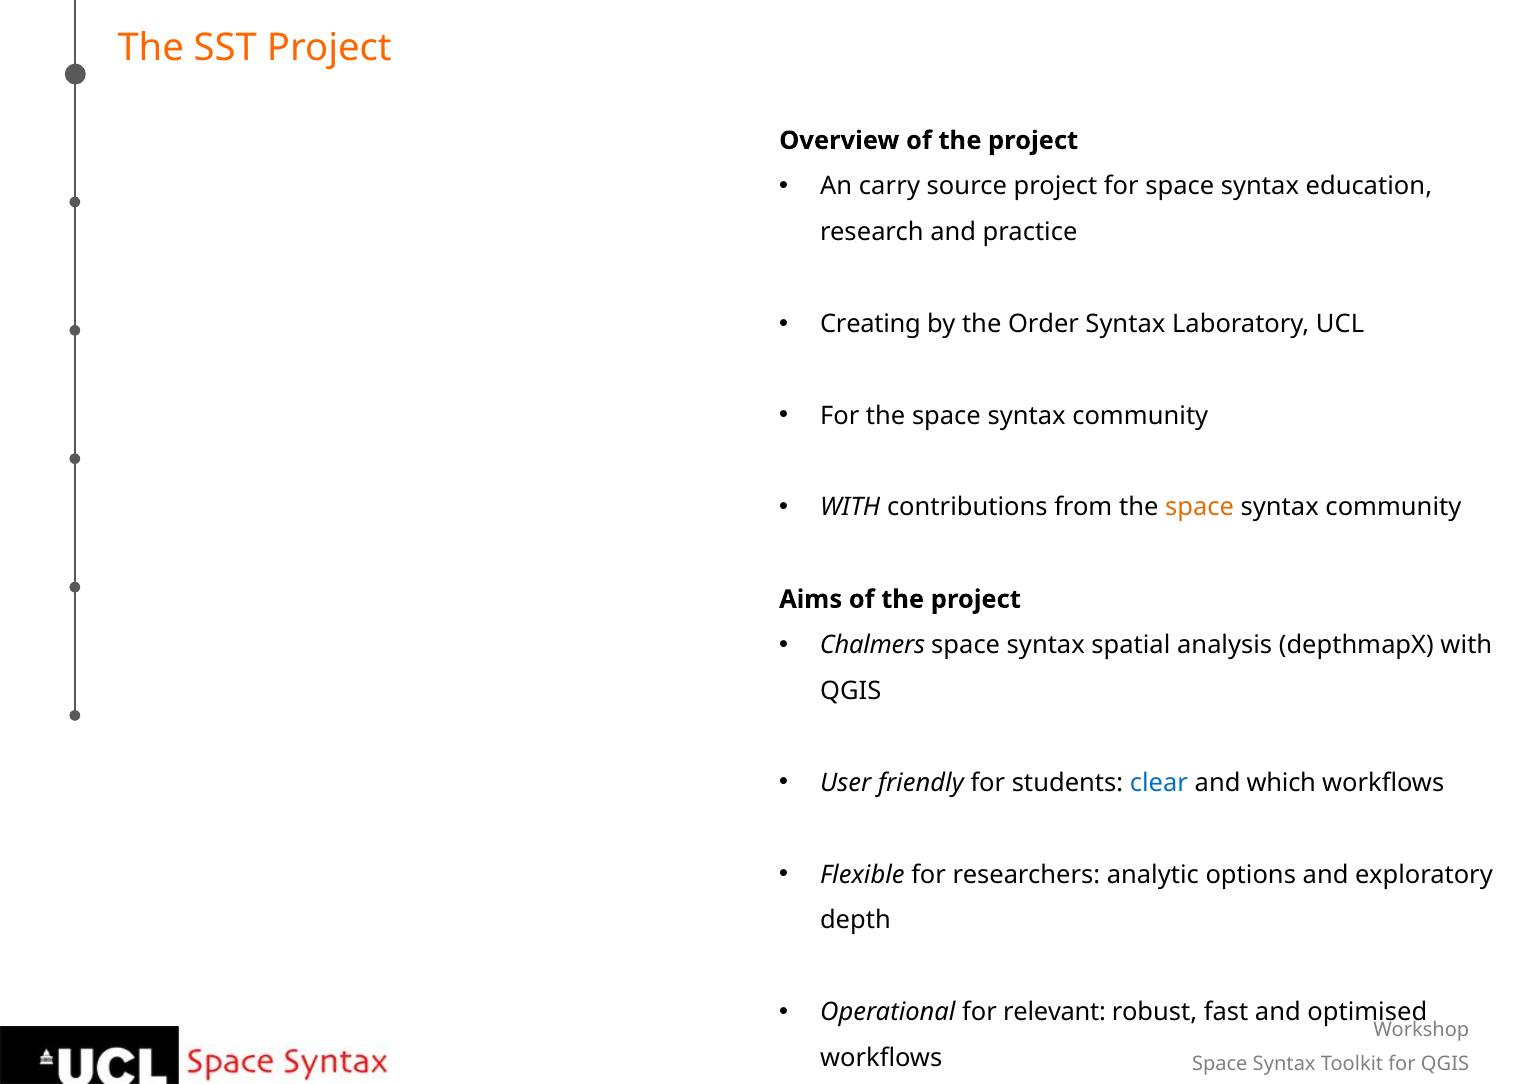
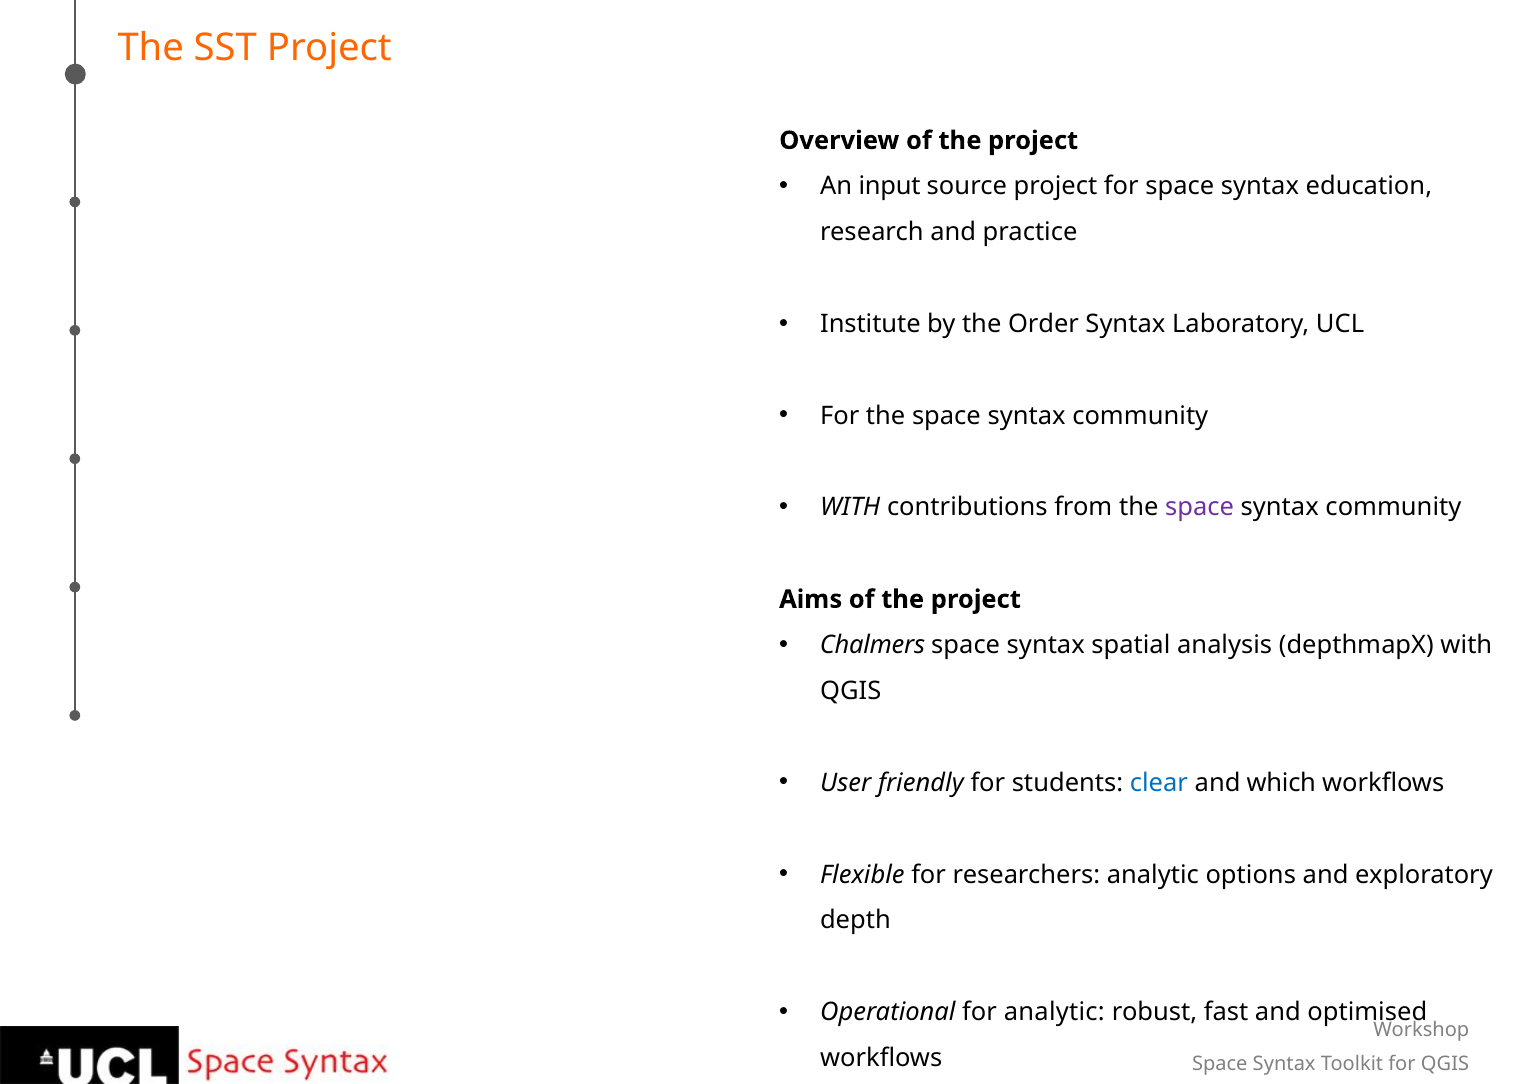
carry: carry -> input (890, 186)
Creating: Creating -> Institute (870, 324)
space colour: orange -> purple (1200, 508)
for relevant: relevant -> analytic (1054, 1012)
